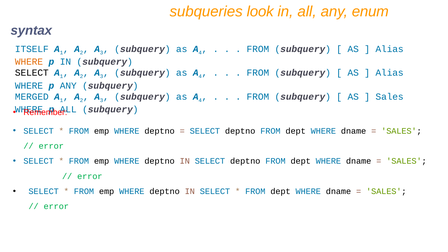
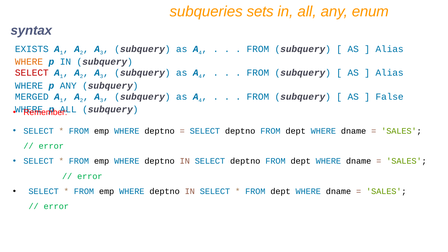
look: look -> sets (260, 12)
ITSELF: ITSELF -> EXISTS (32, 49)
SELECT colour: black -> red (32, 73)
Sales: Sales -> False (390, 97)
